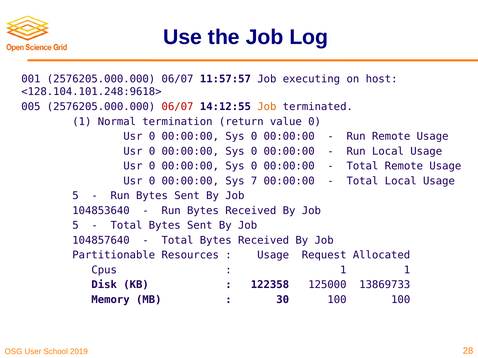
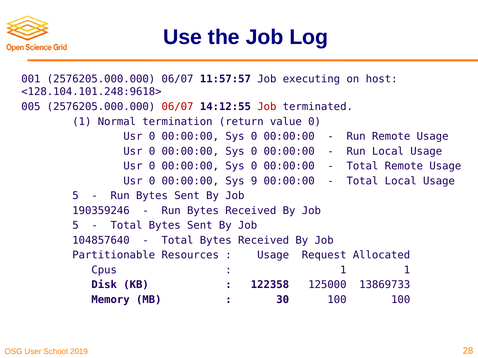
Job colour: orange -> red (267, 107)
7: 7 -> 9 (254, 181)
104853640: 104853640 -> 190359246 (101, 211)
